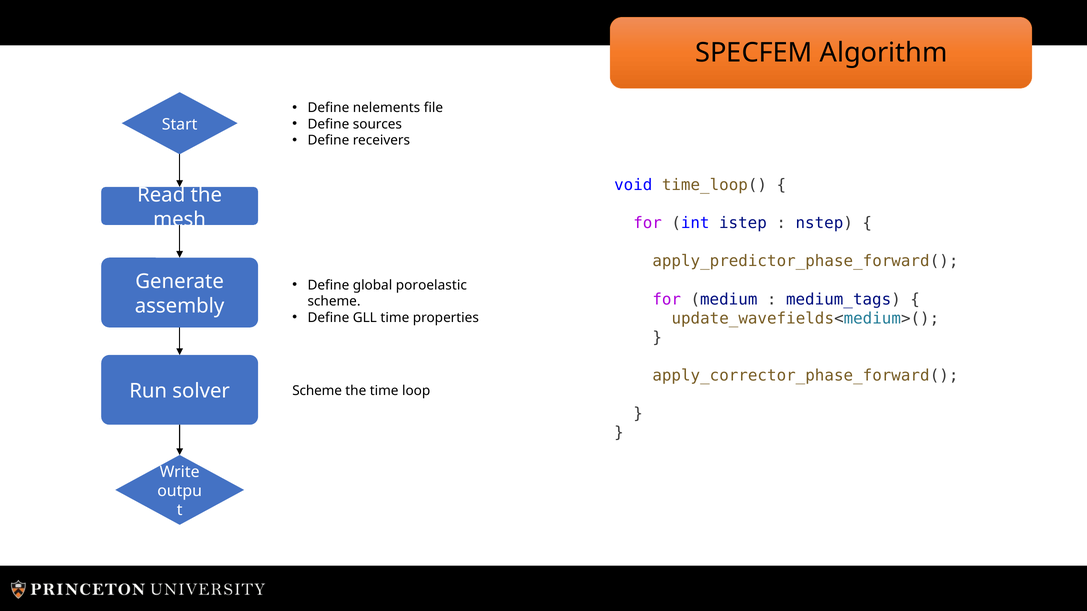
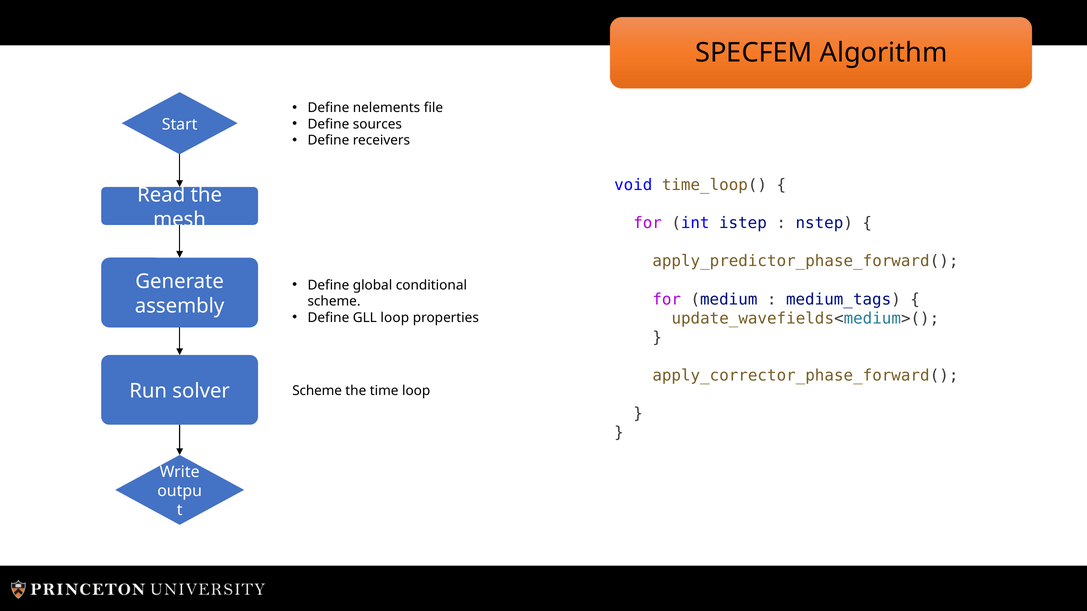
poroelastic: poroelastic -> conditional (431, 285)
GLL time: time -> loop (395, 318)
